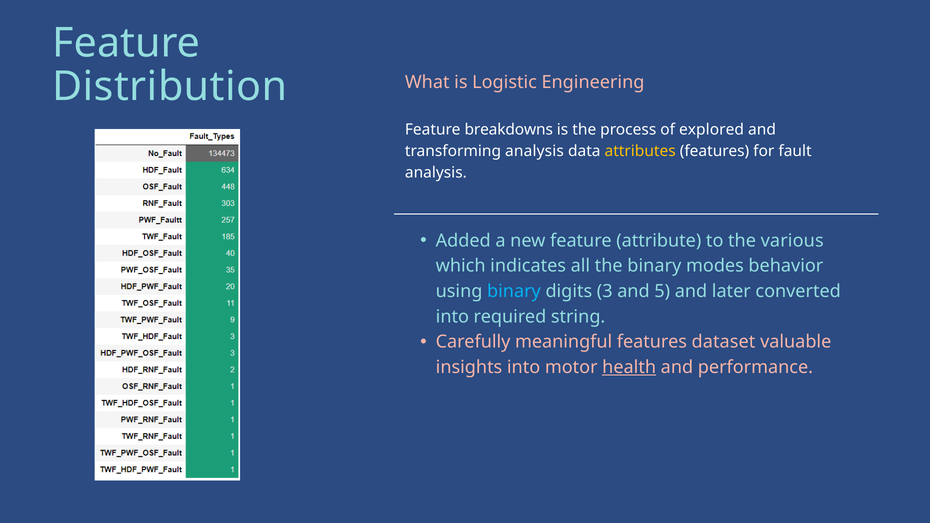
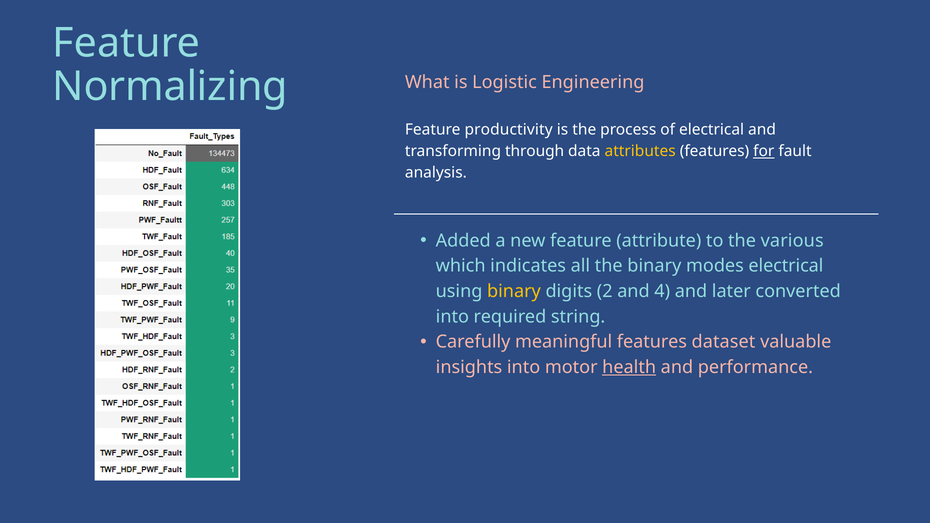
Distribution: Distribution -> Normalizing (170, 86)
breakdowns: breakdowns -> productivity (509, 130)
of explored: explored -> electrical (712, 130)
transforming analysis: analysis -> through (535, 151)
for underline: none -> present (764, 151)
modes behavior: behavior -> electrical (786, 266)
binary colour: light blue -> yellow (514, 291)
3: 3 -> 2 (605, 291)
5: 5 -> 4 (662, 291)
